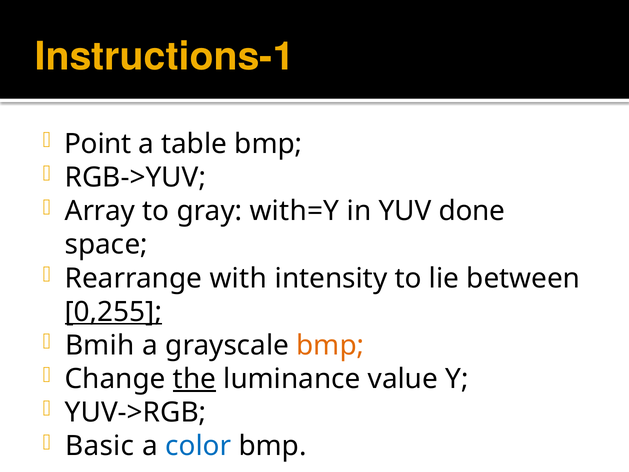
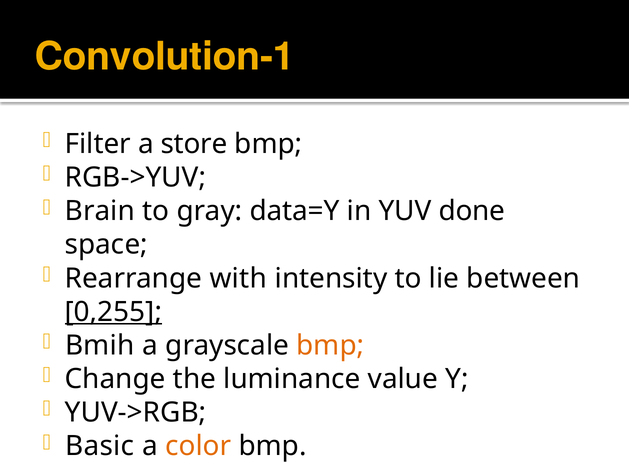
Instructions-1: Instructions-1 -> Convolution-1 (165, 57)
Point: Point -> Filter (98, 144)
table: table -> store (194, 144)
Array: Array -> Brain (100, 211)
with=Y: with=Y -> data=Y (295, 211)
the underline: present -> none (195, 379)
color colour: blue -> orange (198, 446)
